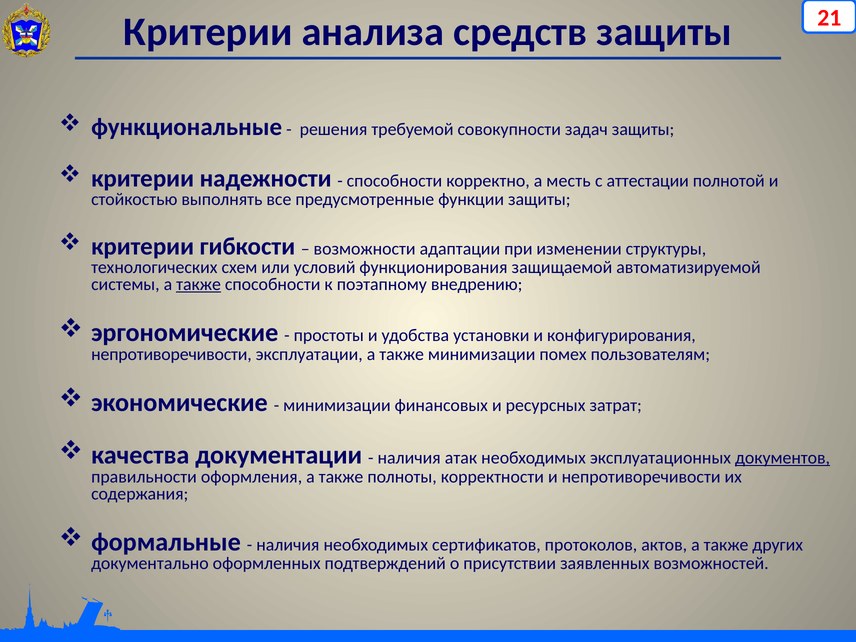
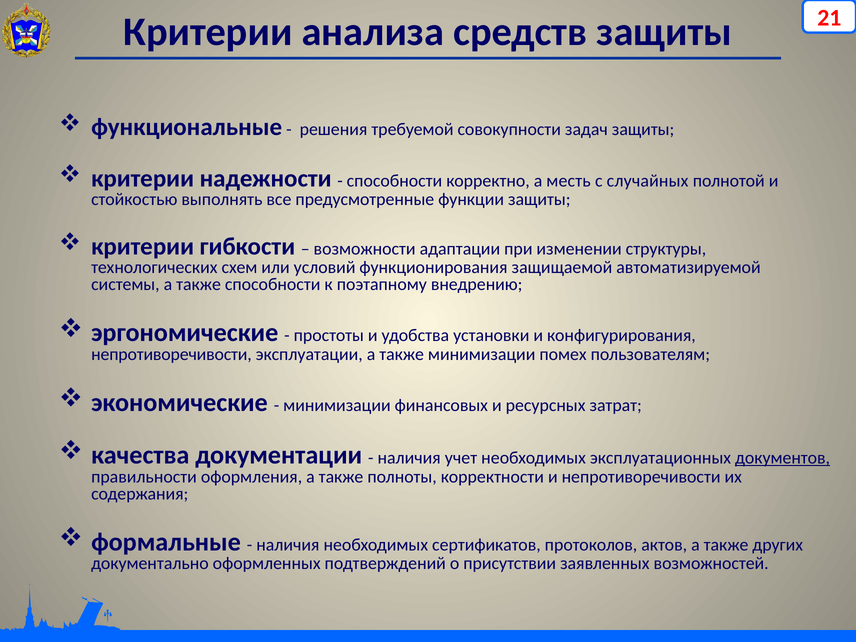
аттестации: аттестации -> случайных (648, 181)
также underline: present -> none (199, 284)
атак: атак -> учет (461, 458)
